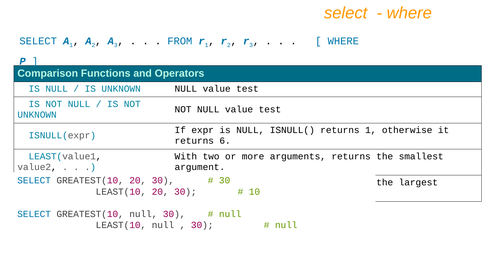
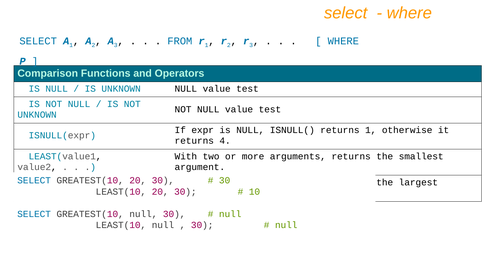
6: 6 -> 4 (225, 141)
